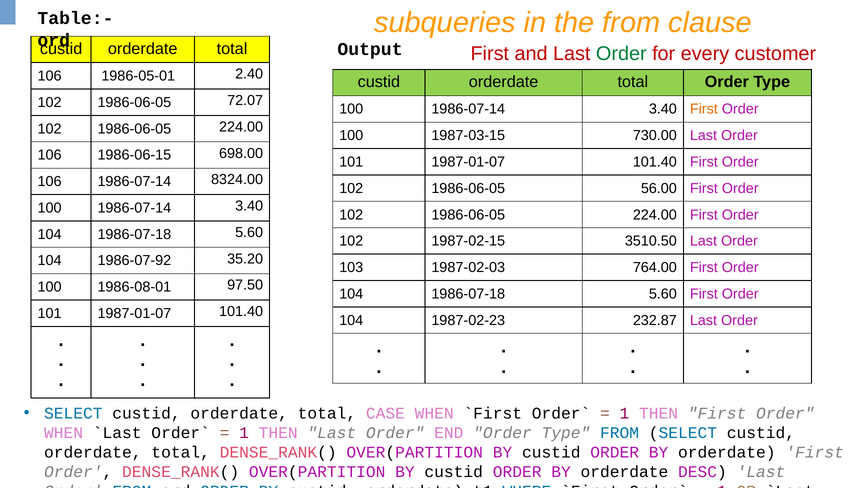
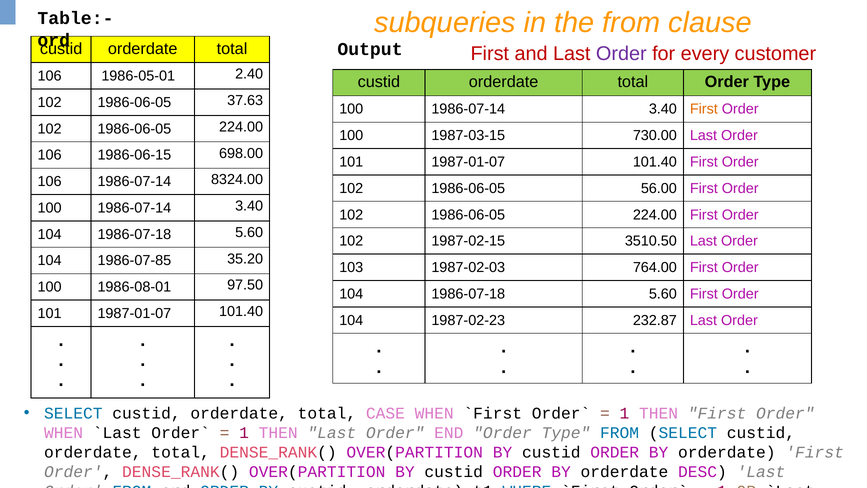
Order colour: green -> purple (621, 53)
72.07: 72.07 -> 37.63 (245, 100)
1986-07-92: 1986-07-92 -> 1986-07-85 (134, 261)
